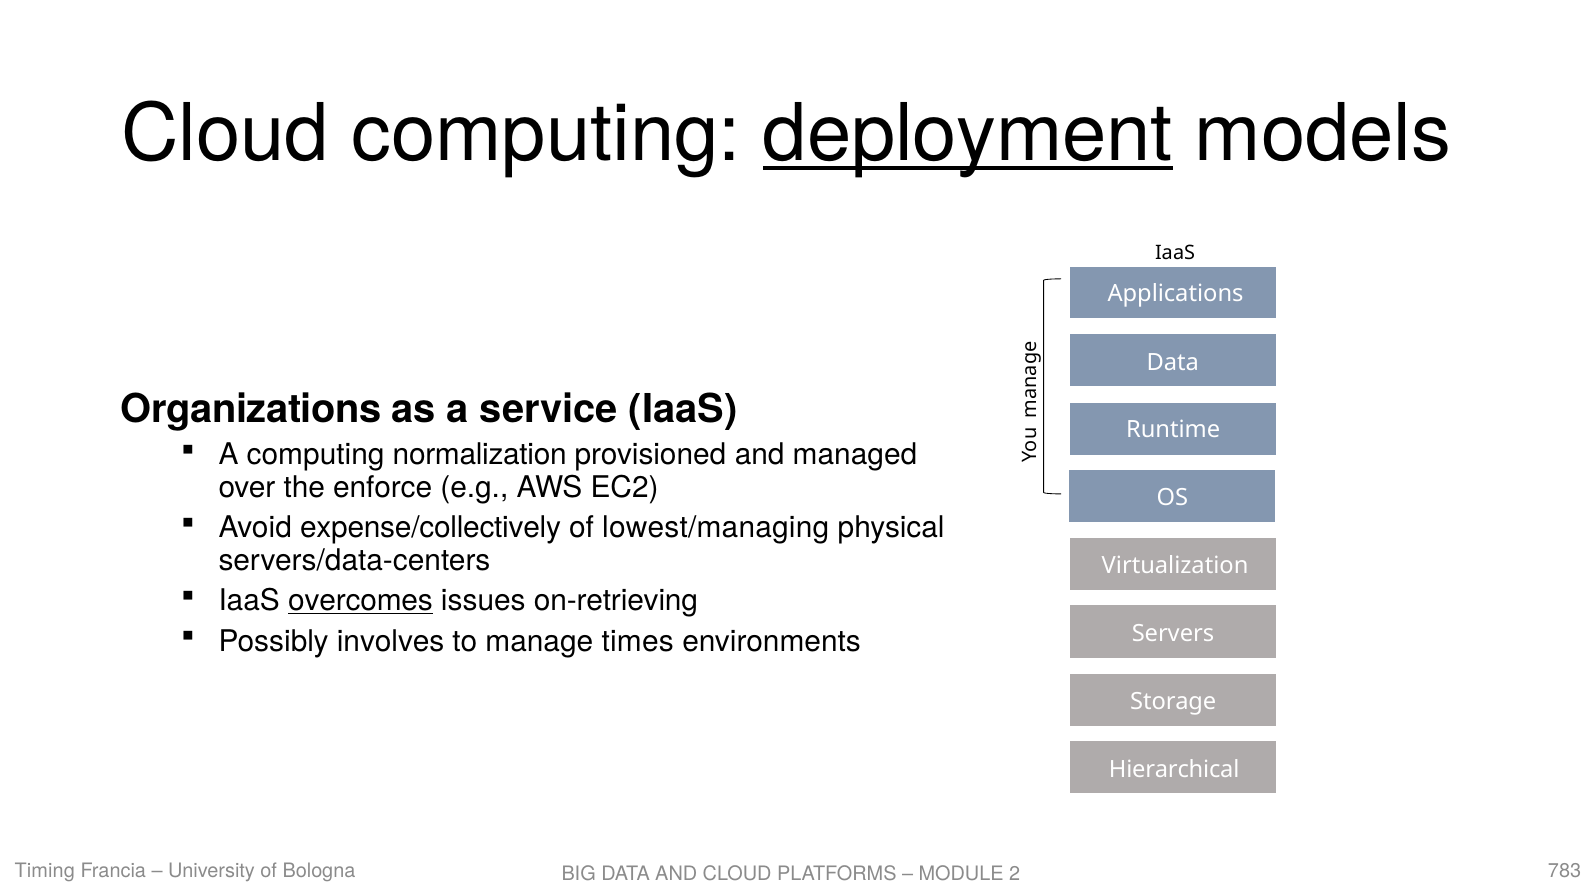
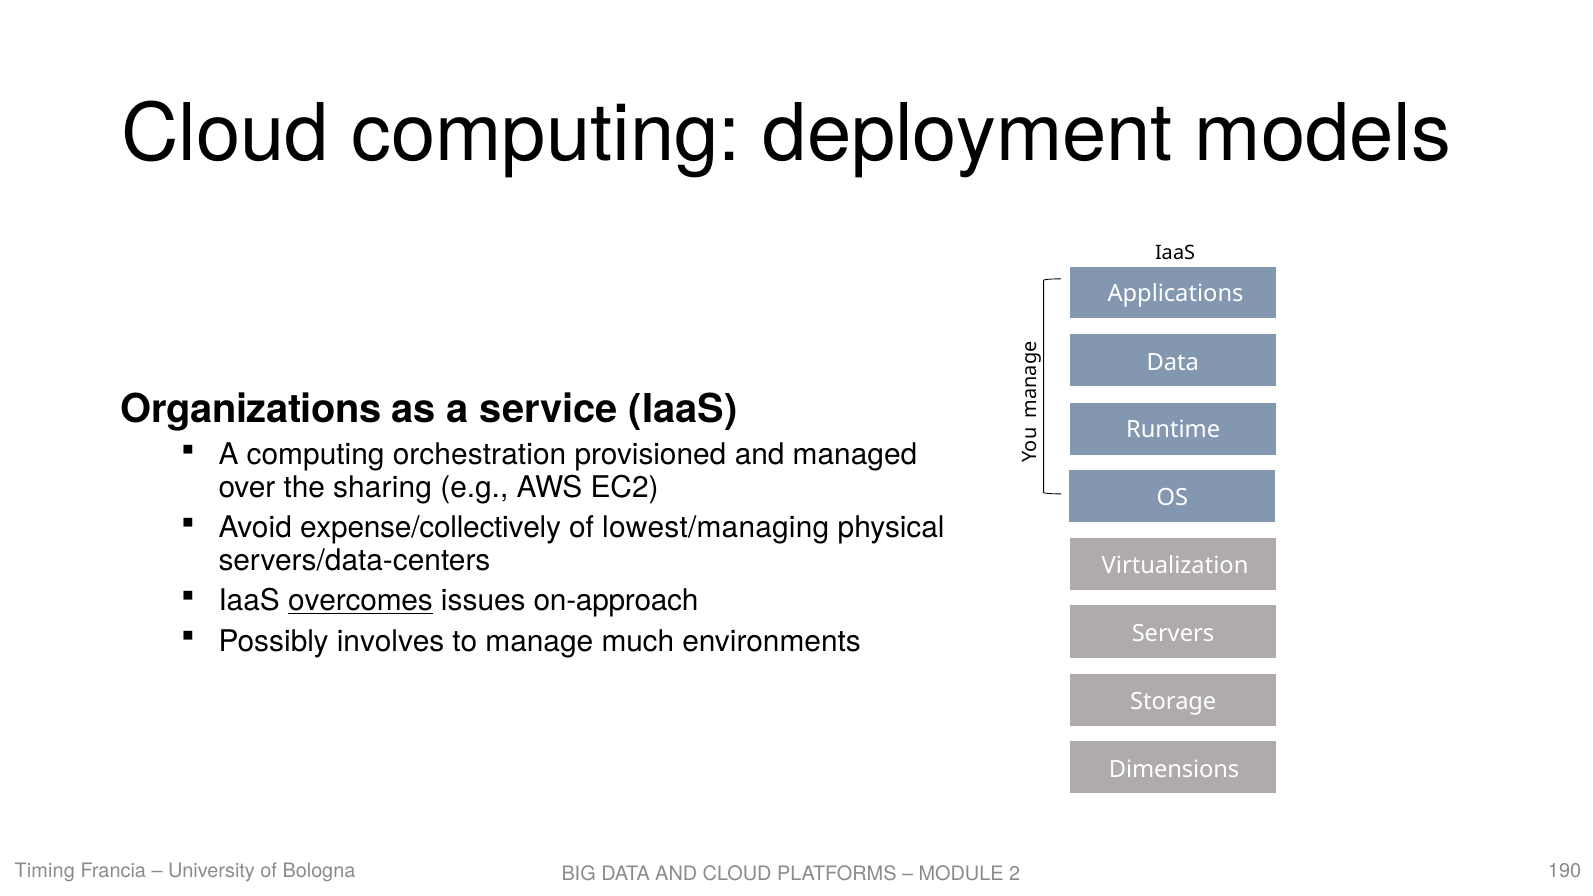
deployment underline: present -> none (968, 134)
normalization: normalization -> orchestration (480, 455)
enforce: enforce -> sharing (383, 487)
on-retrieving: on-retrieving -> on-approach (616, 601)
times: times -> much (638, 641)
Hierarchical: Hierarchical -> Dimensions (1174, 769)
783: 783 -> 190 (1565, 871)
